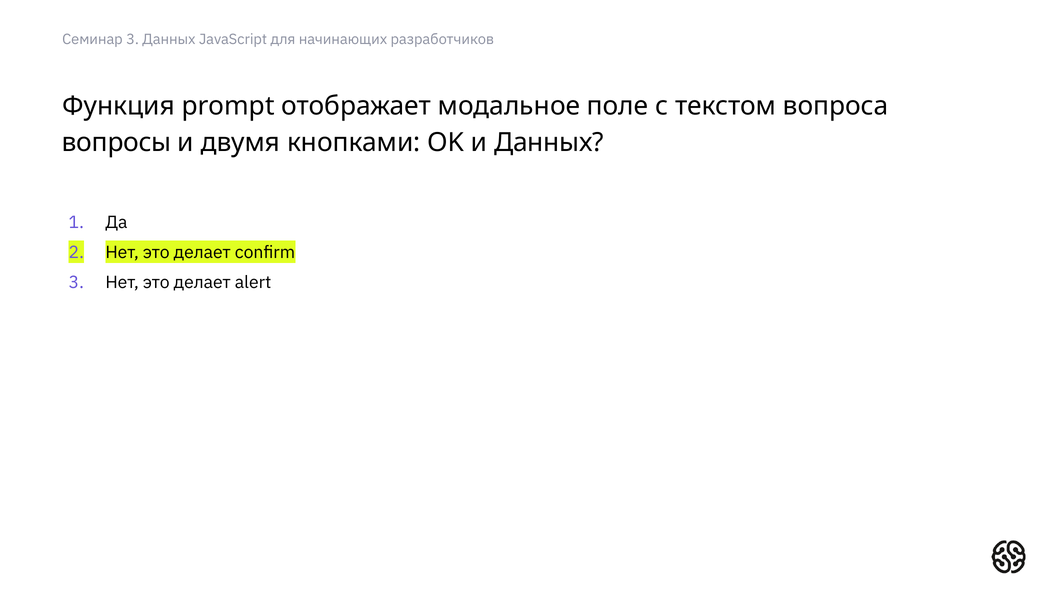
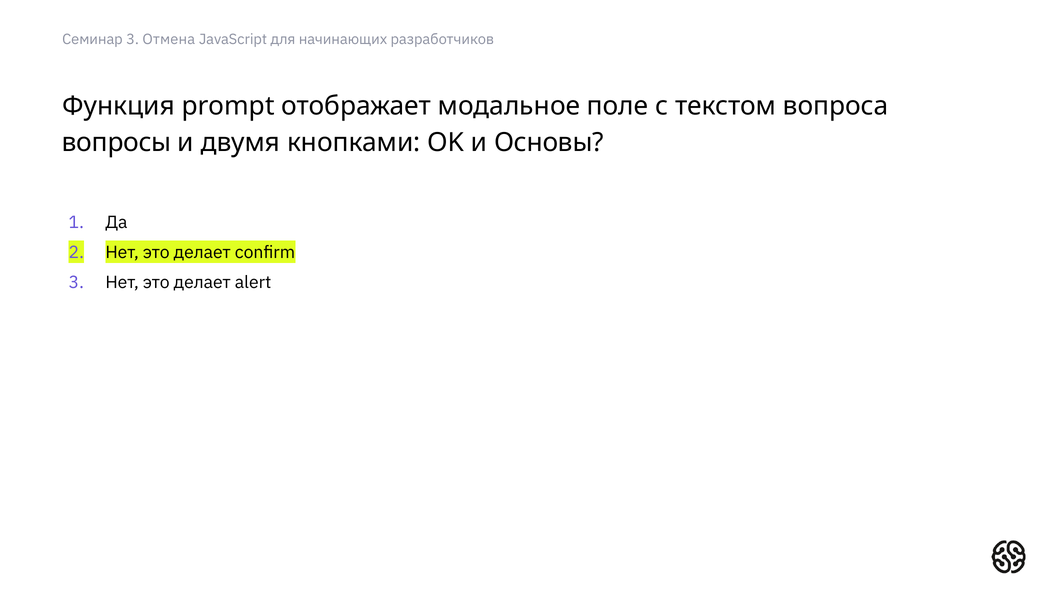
3 Данных: Данных -> Отмена (169, 39)
и Данных: Данных -> Основы (549, 142)
